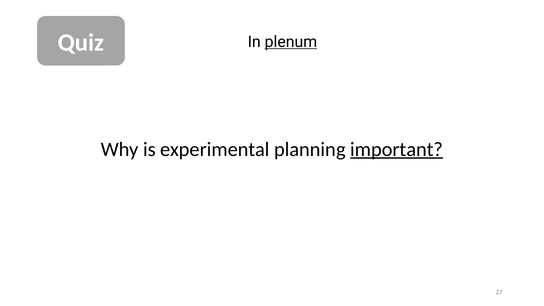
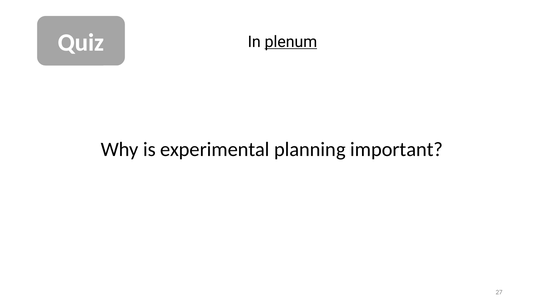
important underline: present -> none (397, 149)
